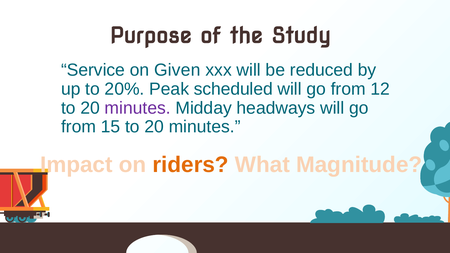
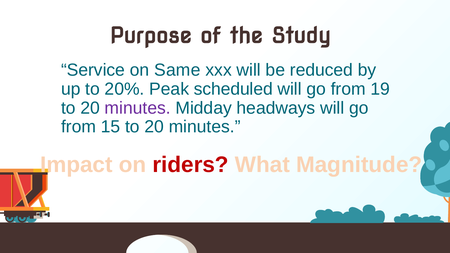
Given: Given -> Same (177, 70)
12: 12 -> 19 (380, 89)
riders colour: orange -> red (191, 165)
